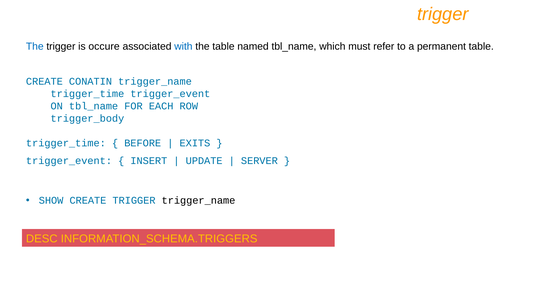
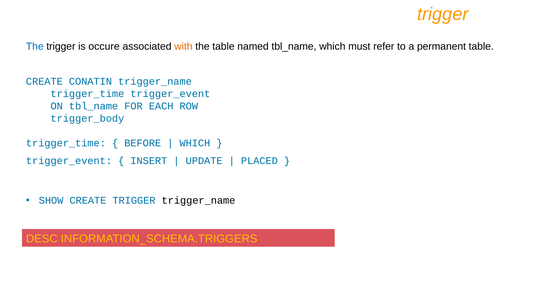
with colour: blue -> orange (183, 46)
EXITS: EXITS -> WHICH (195, 143)
SERVER: SERVER -> PLACED (259, 161)
